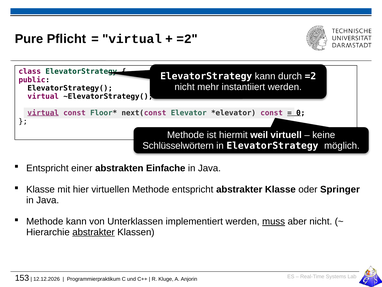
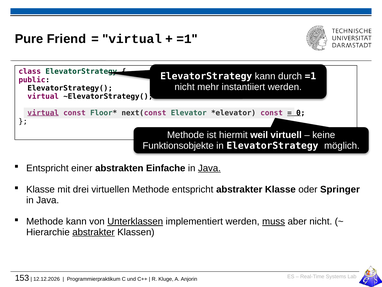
Pflicht: Pflicht -> Friend (66, 39)
=2: =2 -> =1 (184, 39)
durch =2: =2 -> =1 (310, 76)
Schlüsselwörtern: Schlüsselwörtern -> Funktionsobjekte (178, 145)
Java underline: none -> present (209, 168)
hier: hier -> drei (81, 189)
Unterklassen underline: none -> present (135, 221)
